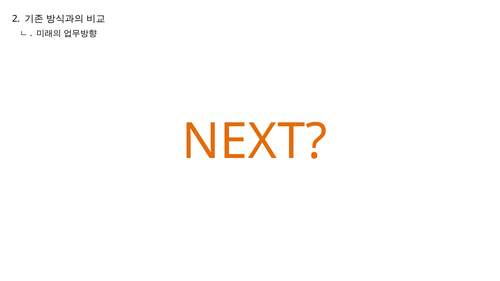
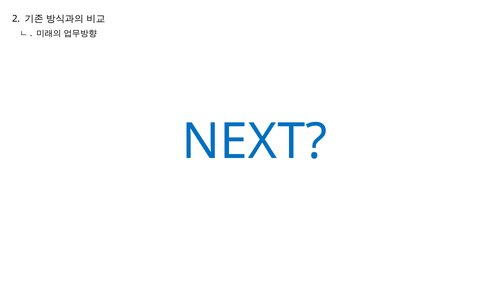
NEXT colour: orange -> blue (254, 142)
